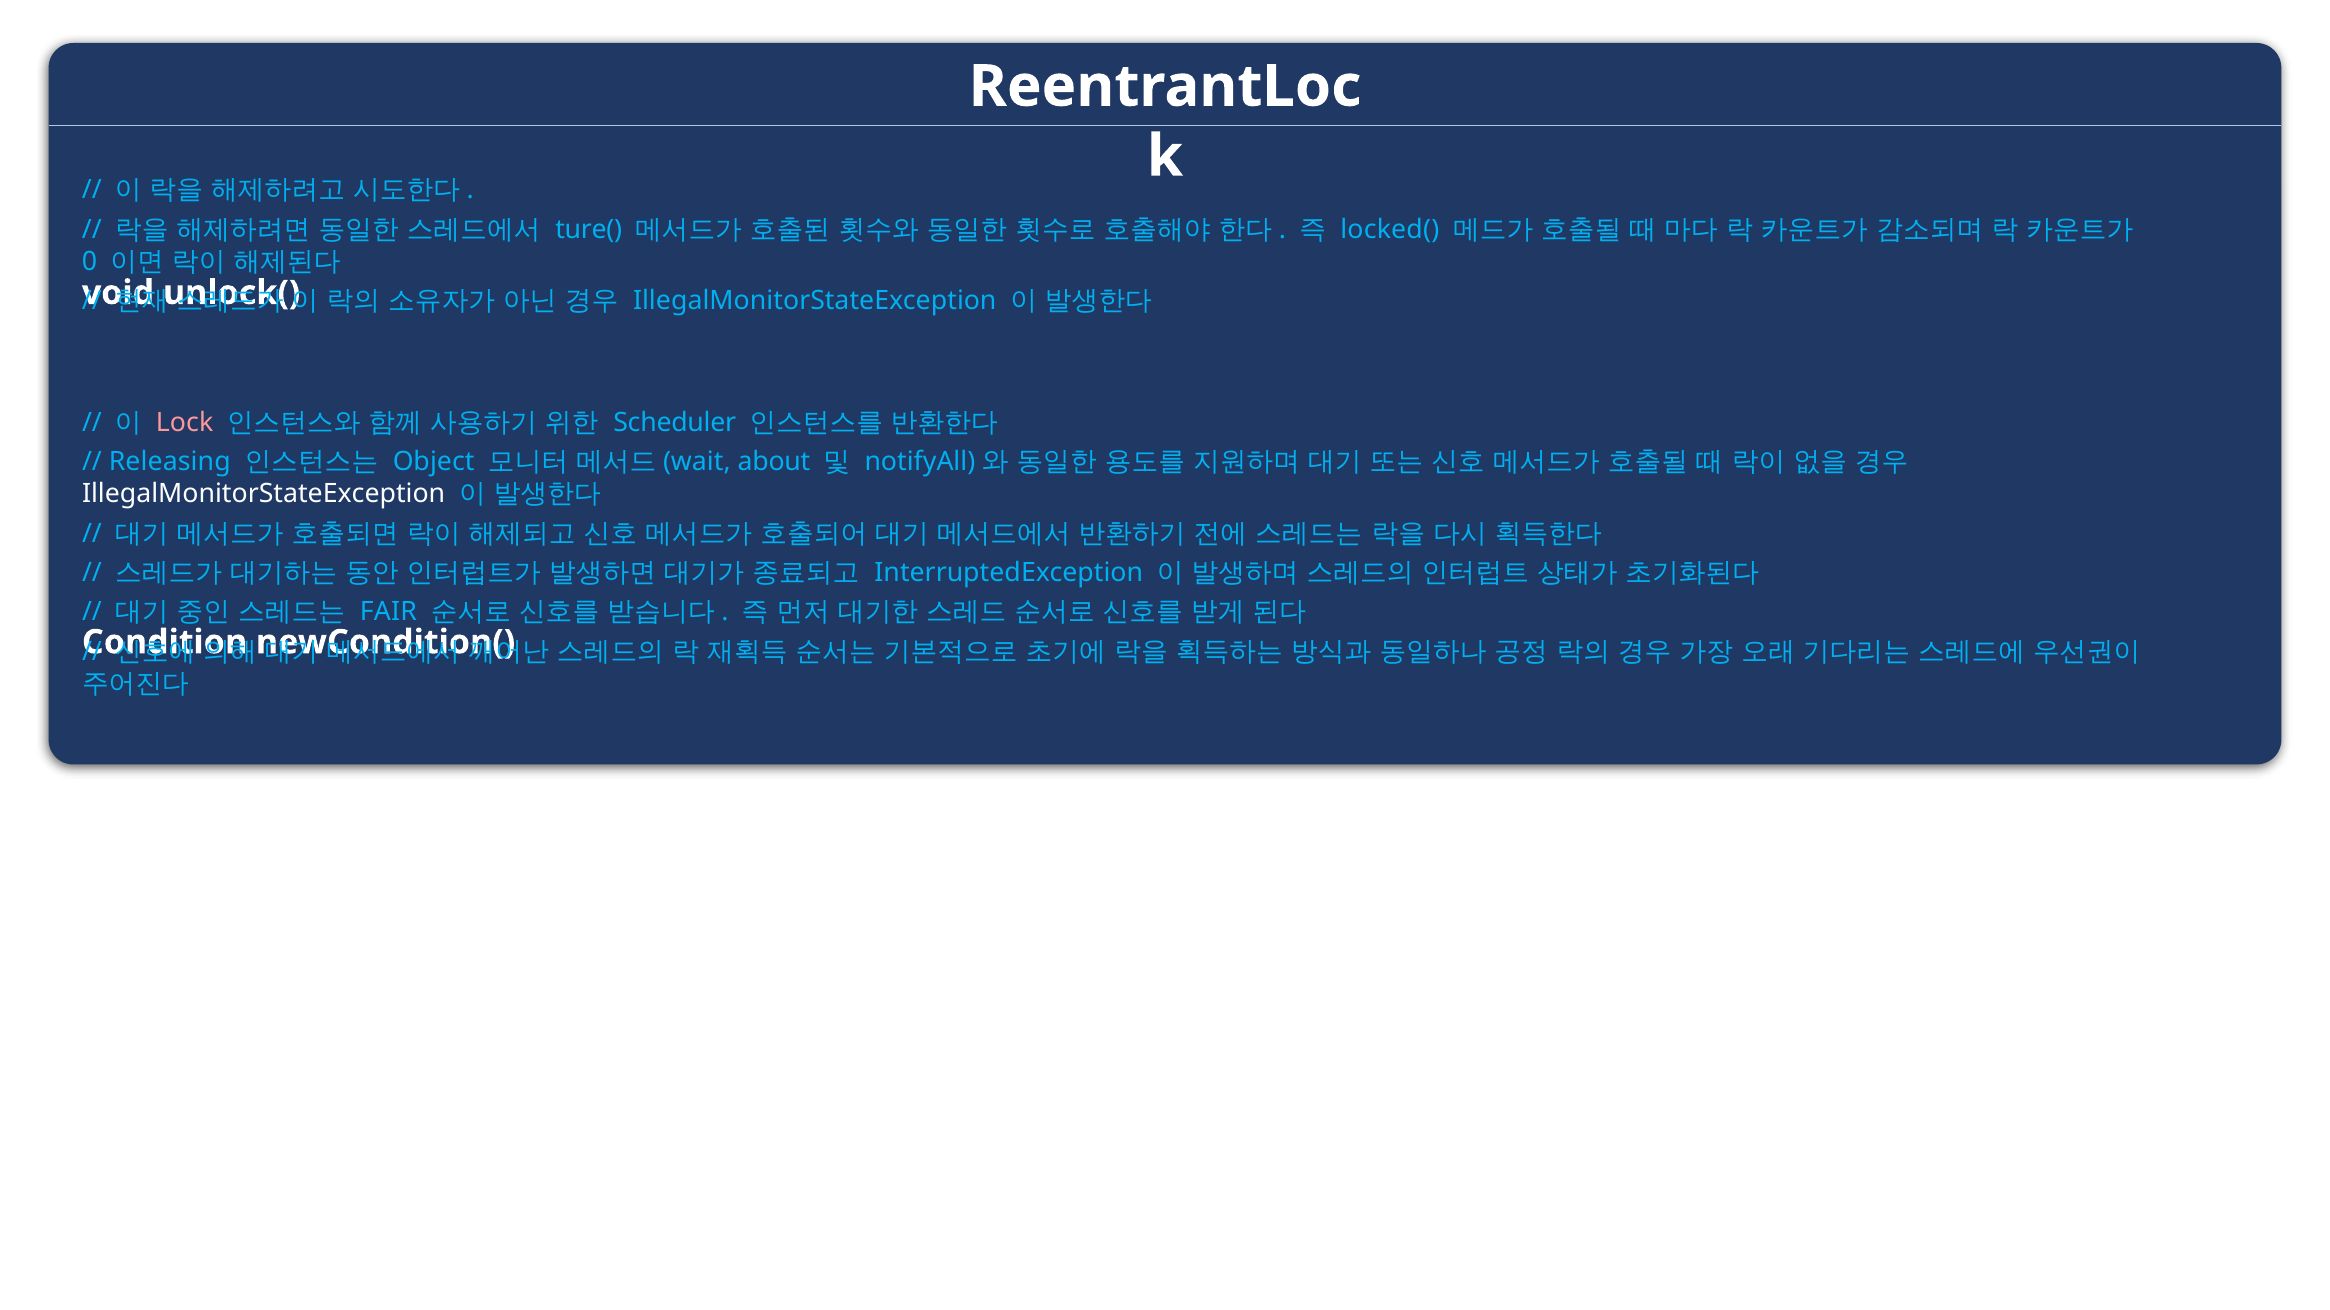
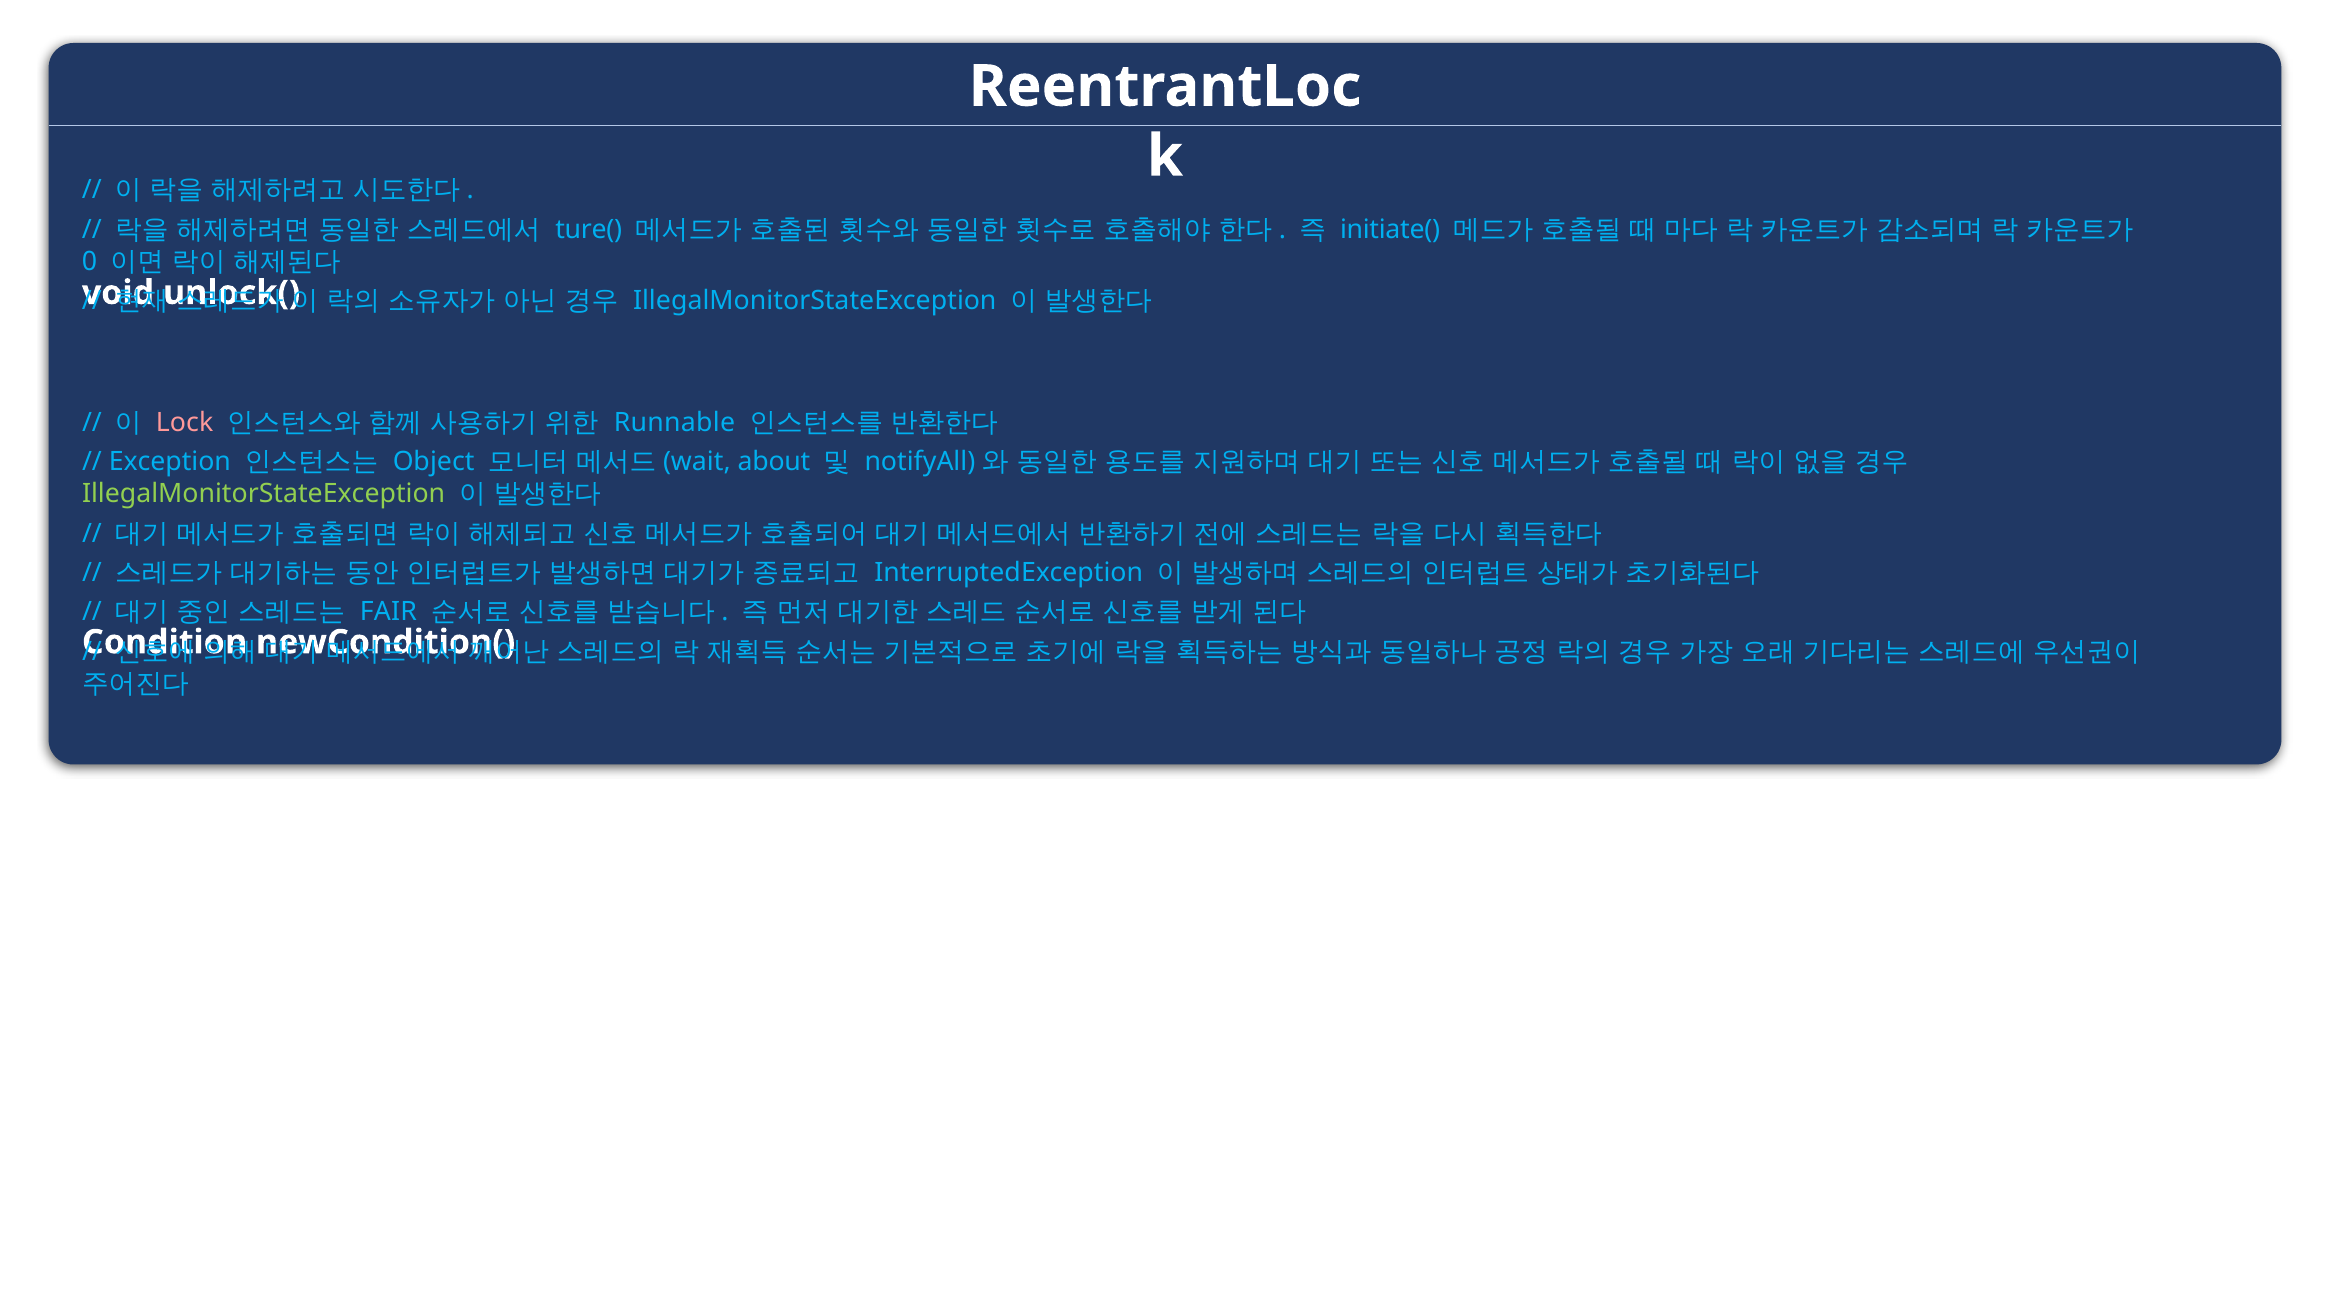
locked(: locked( -> initiate( (1390, 229)
Scheduler: Scheduler -> Runnable (674, 423)
Releasing: Releasing -> Exception (170, 462)
IllegalMonitorStateException colour: white -> light green (264, 494)
